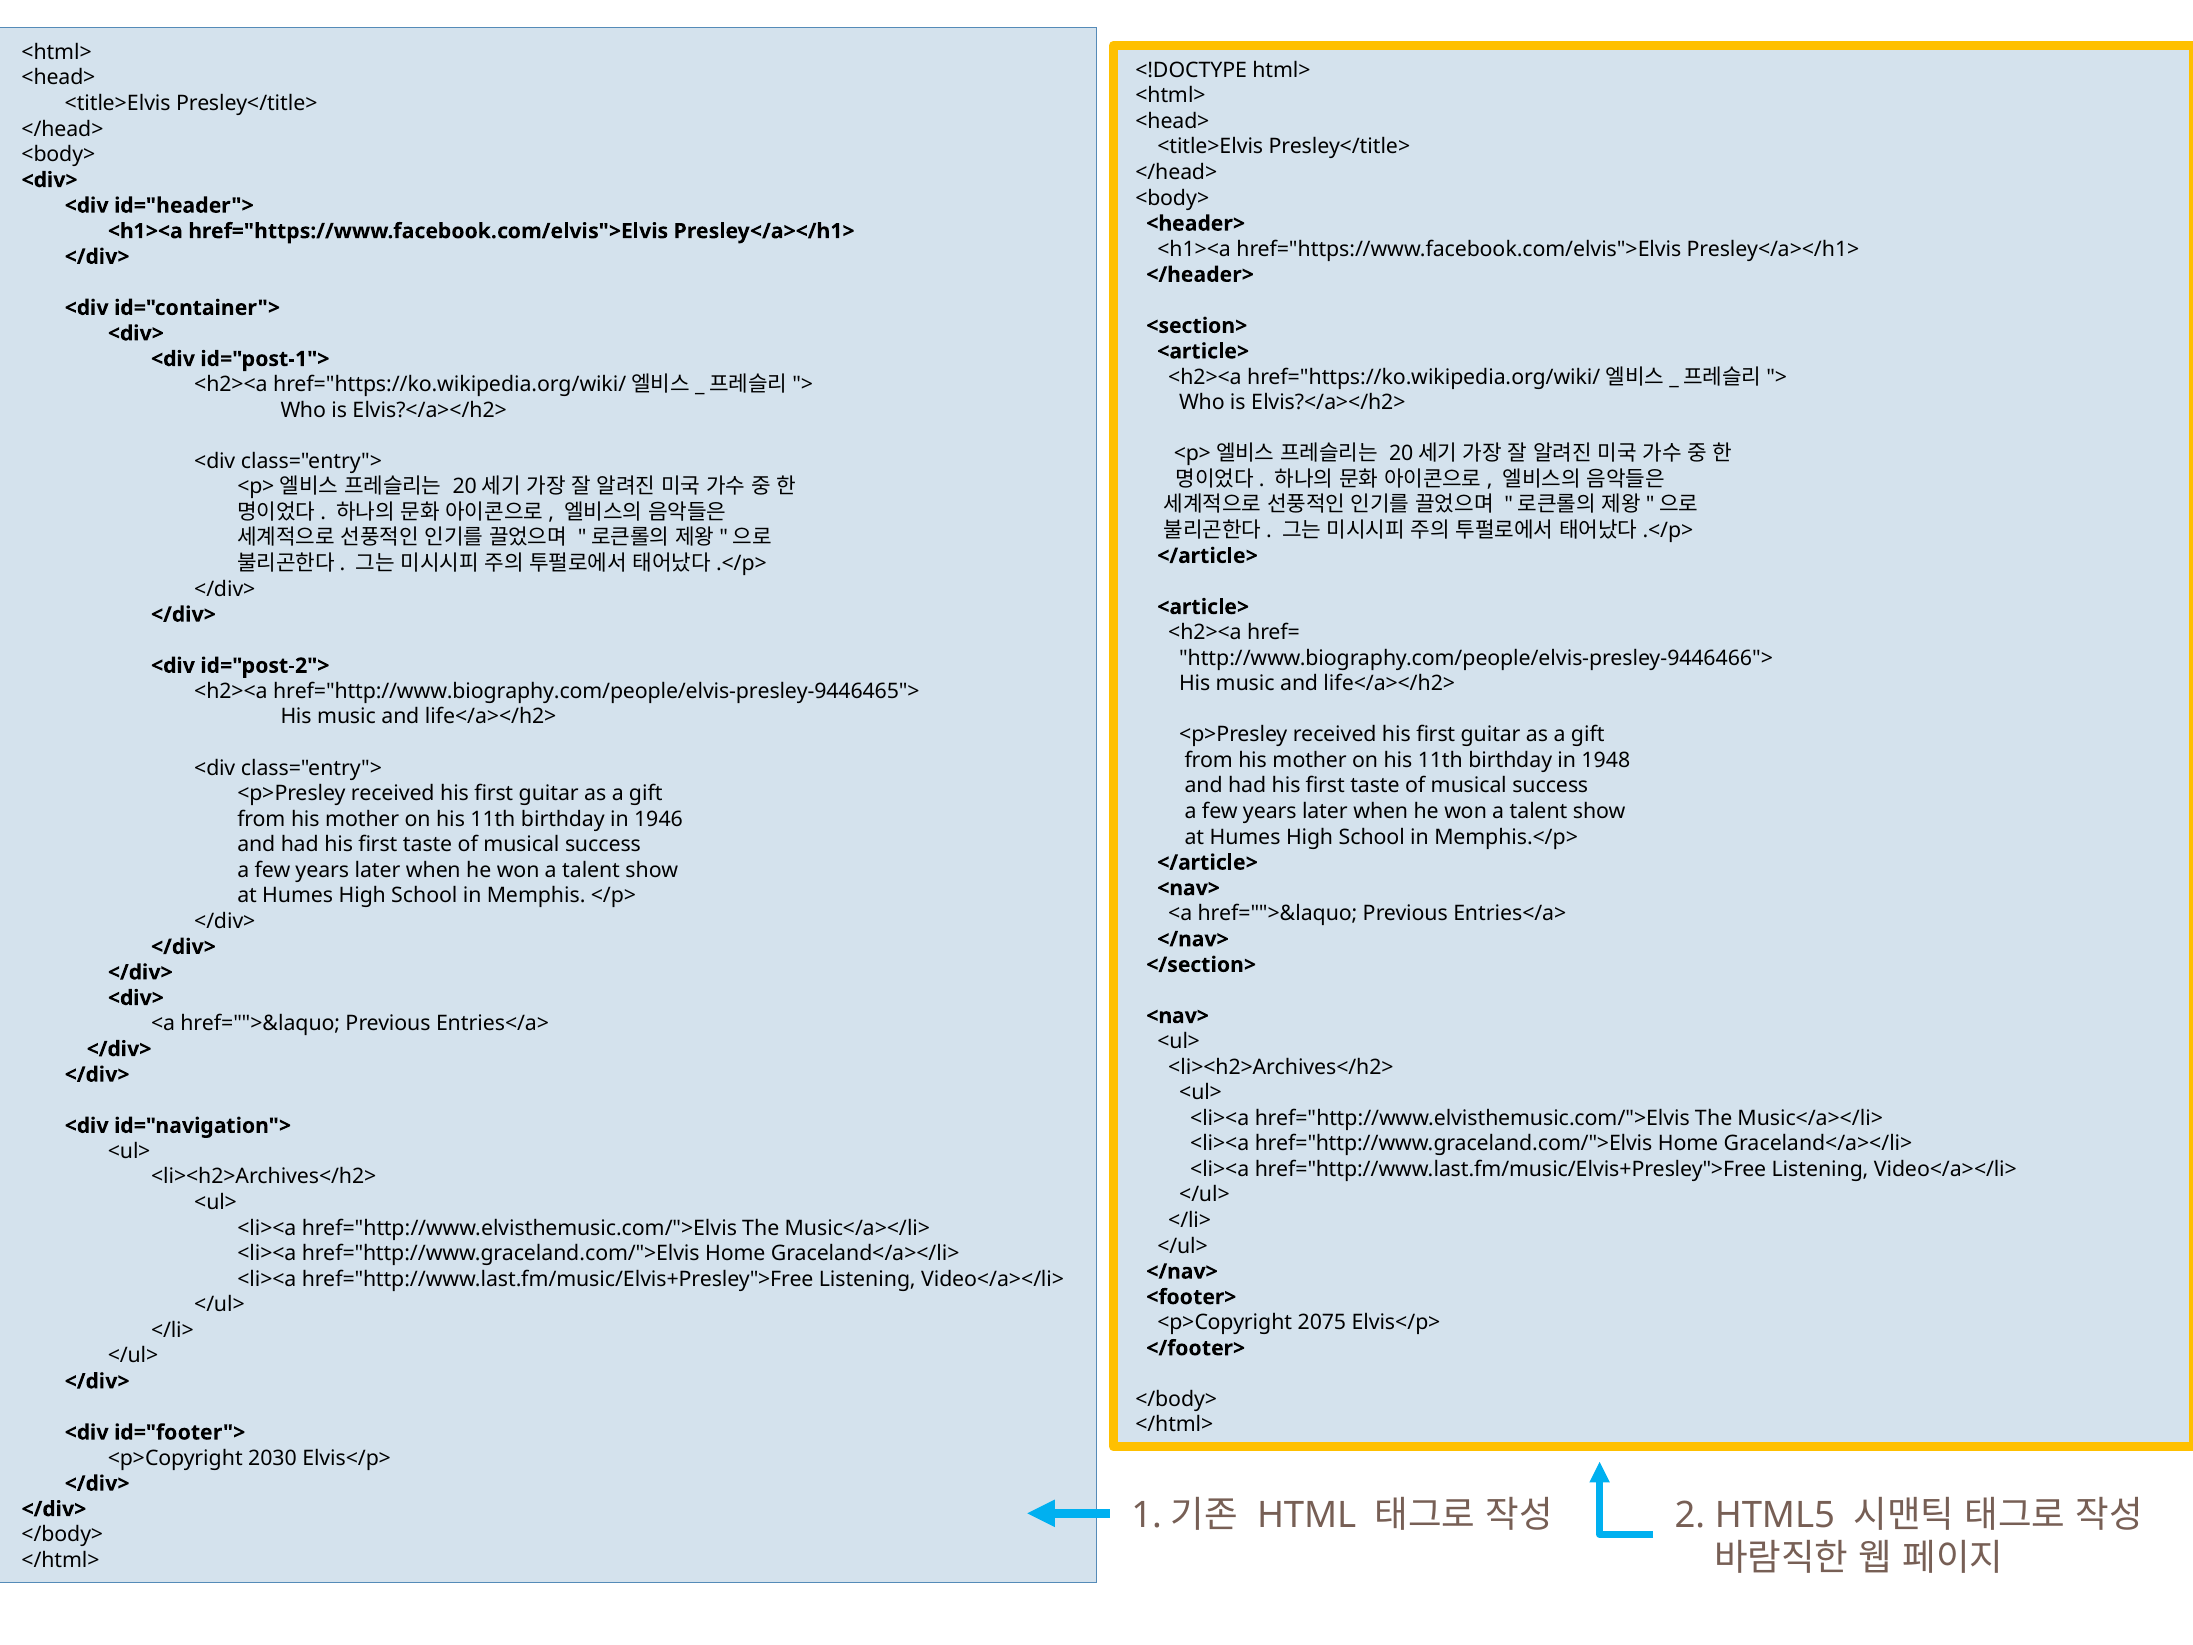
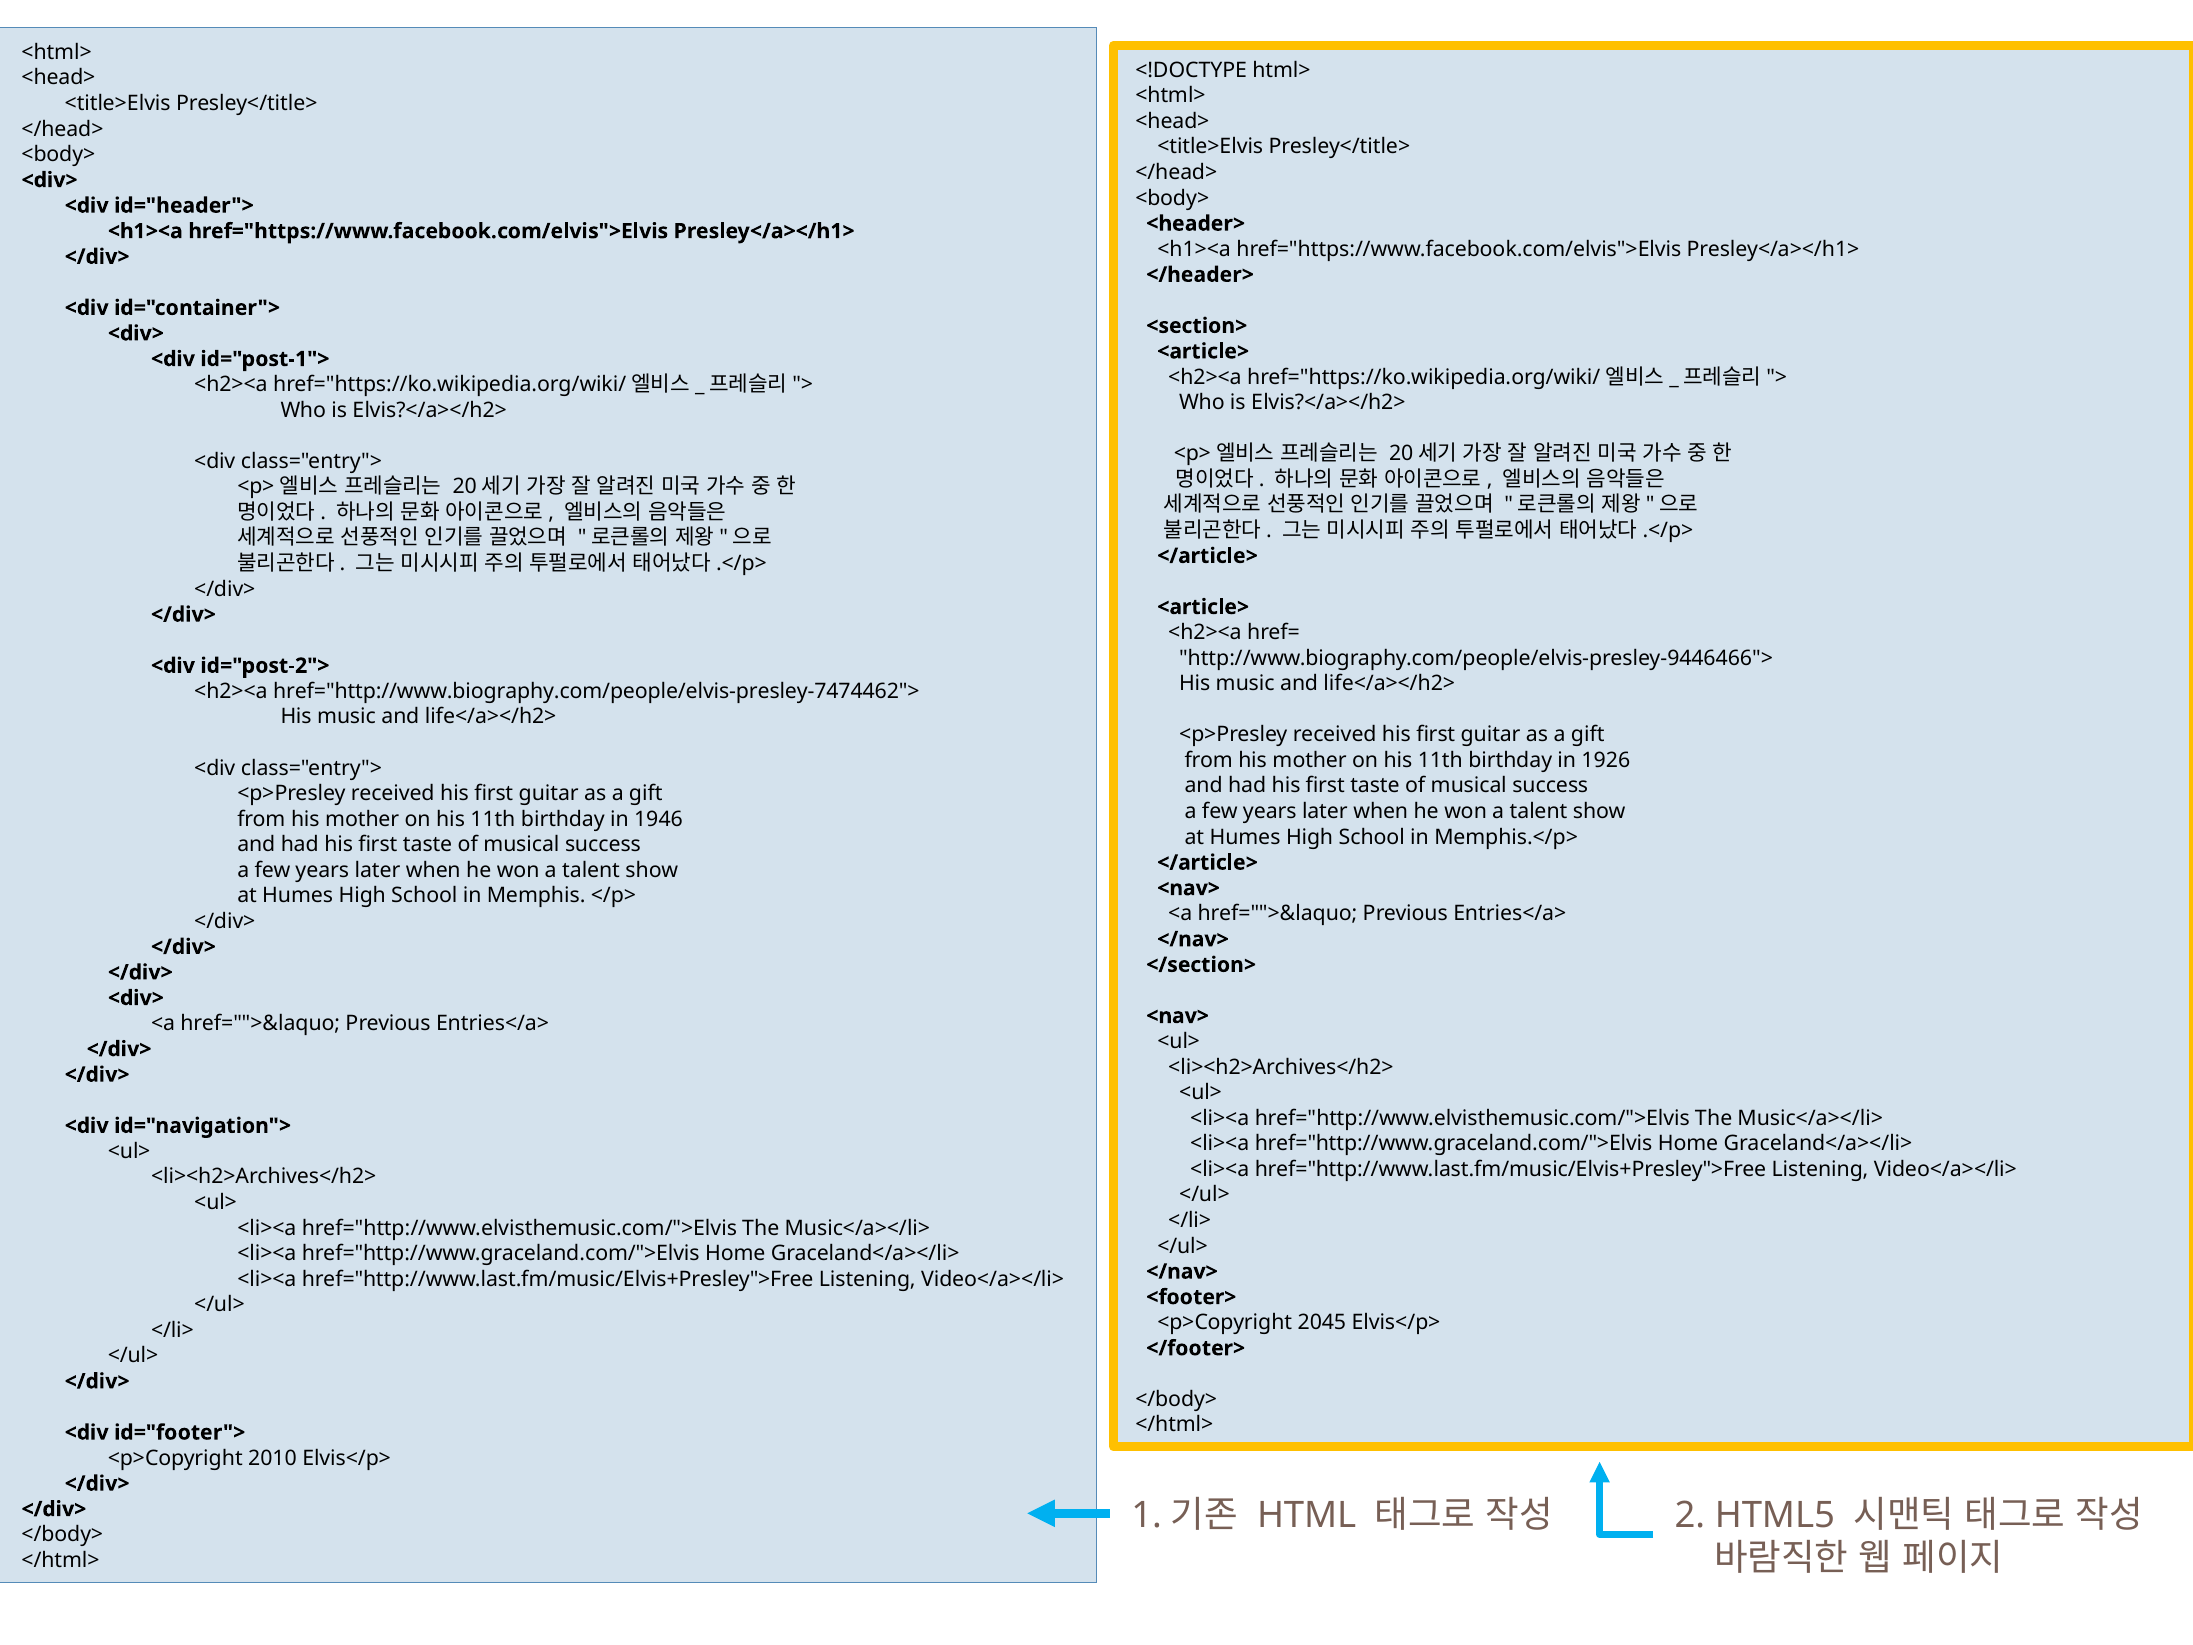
href="http://www.biography.com/people/elvis-presley-9446465">: href="http://www.biography.com/people/elvis-presley-9446465"> -> href="http://www.biography.com/people/elvis-presley-7474462"> (596, 691)
1948: 1948 -> 1926 (1606, 760)
2075: 2075 -> 2045 (1322, 1322)
2030: 2030 -> 2010 (272, 1458)
